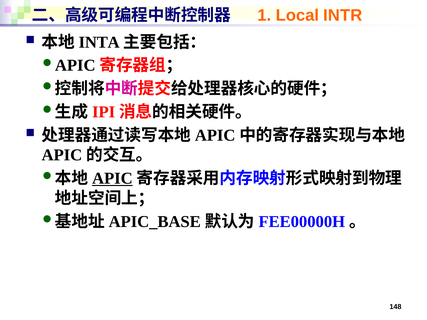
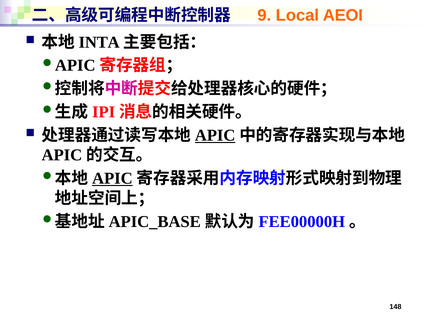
1: 1 -> 9 (264, 15)
INTR: INTR -> AEOI (343, 15)
APIC underline: none -> present (215, 135)
